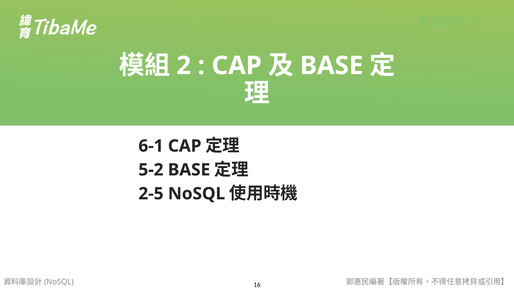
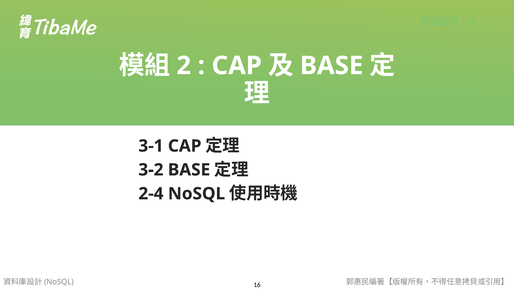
6-1: 6-1 -> 3-1 (151, 146)
5-2: 5-2 -> 3-2 (151, 170)
2-5: 2-5 -> 2-4 (151, 194)
